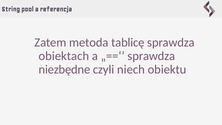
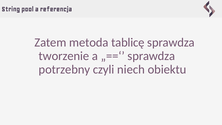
obiektach: obiektach -> tworzenie (64, 56)
niezbędne: niezbędne -> potrzebny (64, 69)
